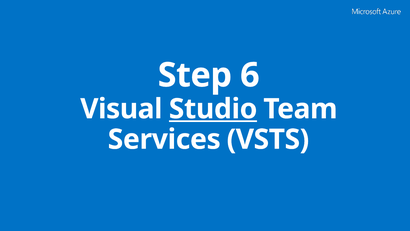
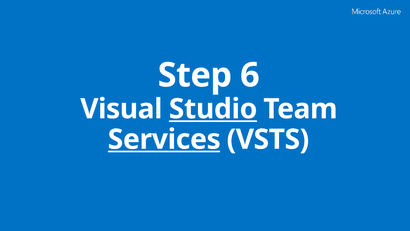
Services underline: none -> present (164, 139)
